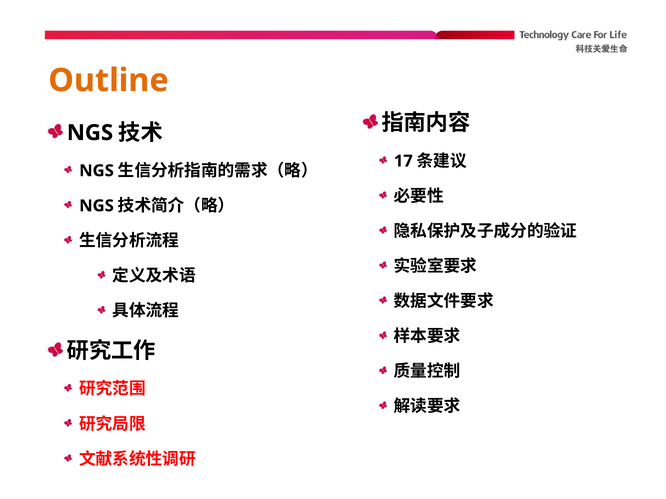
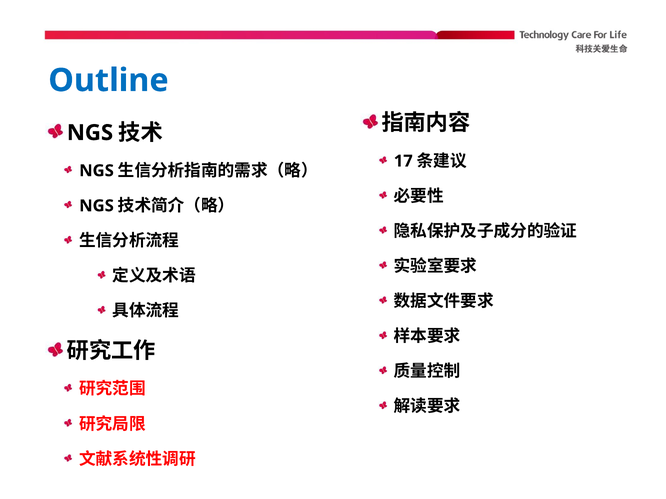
Outline colour: orange -> blue (108, 81)
